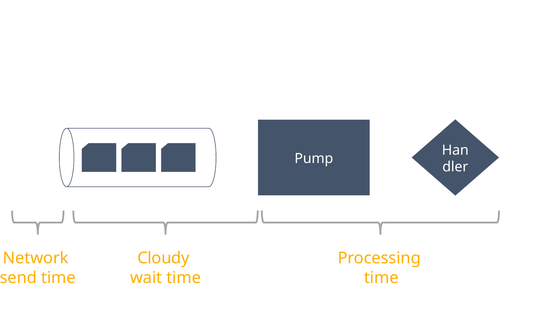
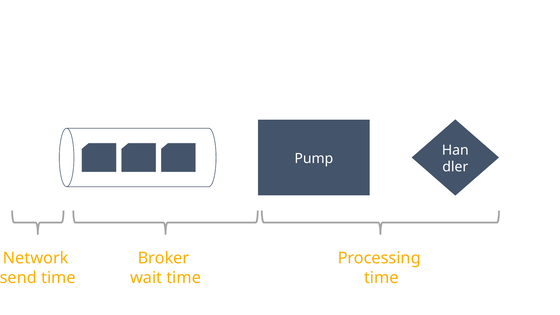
Cloudy: Cloudy -> Broker (163, 258)
